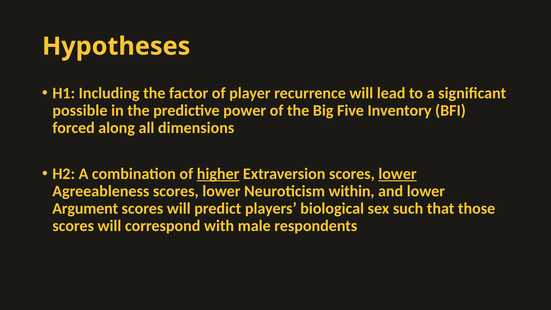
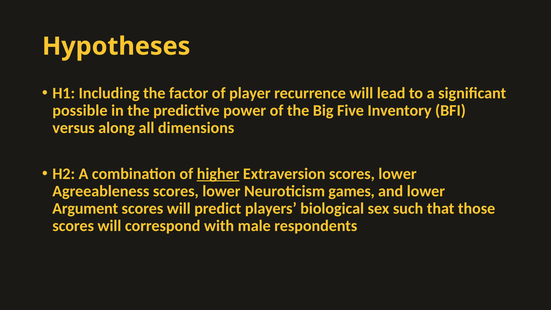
forced: forced -> versus (74, 128)
lower underline: present -> none (398, 174)
within: within -> games (352, 191)
